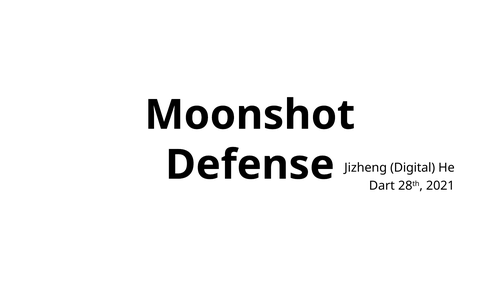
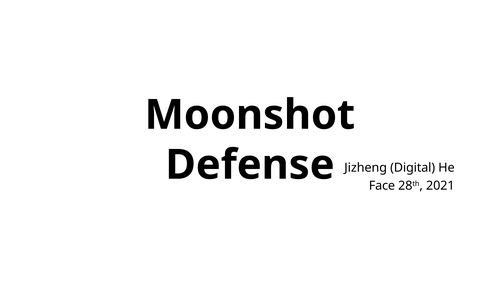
Dart: Dart -> Face (382, 186)
